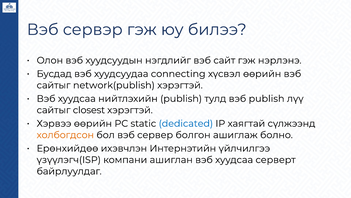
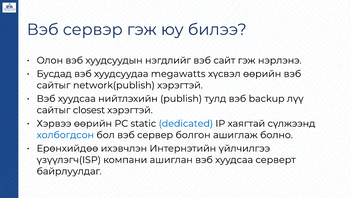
connecting: connecting -> megawatts (178, 74)
вэб publish: publish -> backup (267, 98)
холбогдсон colour: orange -> blue (65, 135)
